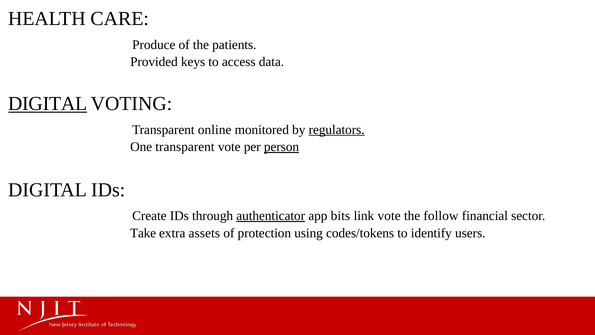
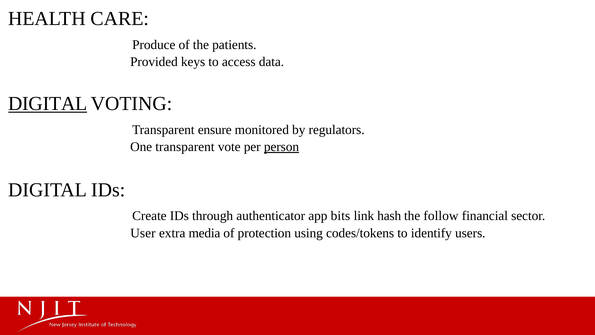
online: online -> ensure (215, 130)
regulators underline: present -> none (337, 130)
authenticator underline: present -> none (271, 216)
link vote: vote -> hash (389, 216)
Take: Take -> User (143, 233)
assets: assets -> media (204, 233)
